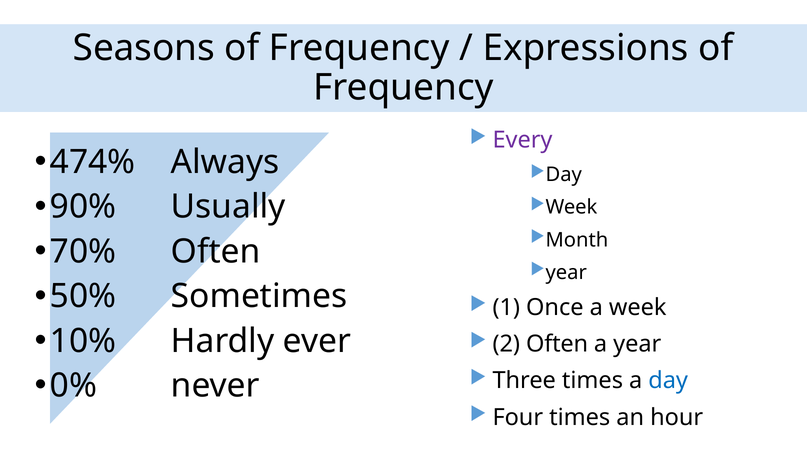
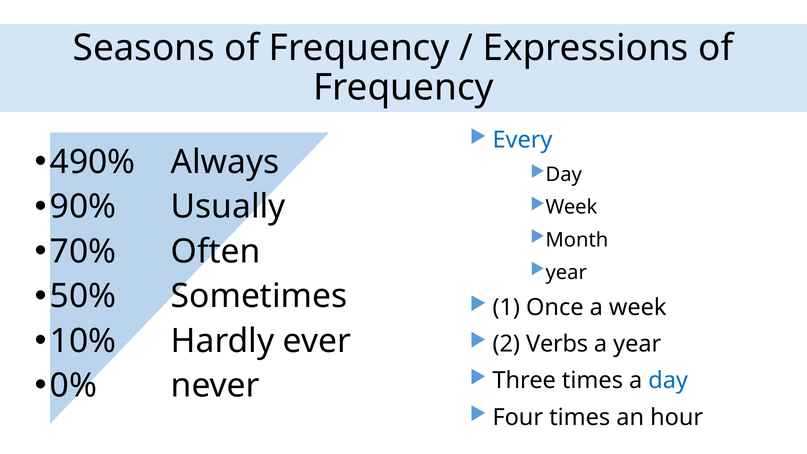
Every colour: purple -> blue (523, 140)
474%: 474% -> 490% (93, 162)
2 Often: Often -> Verbs (557, 344)
